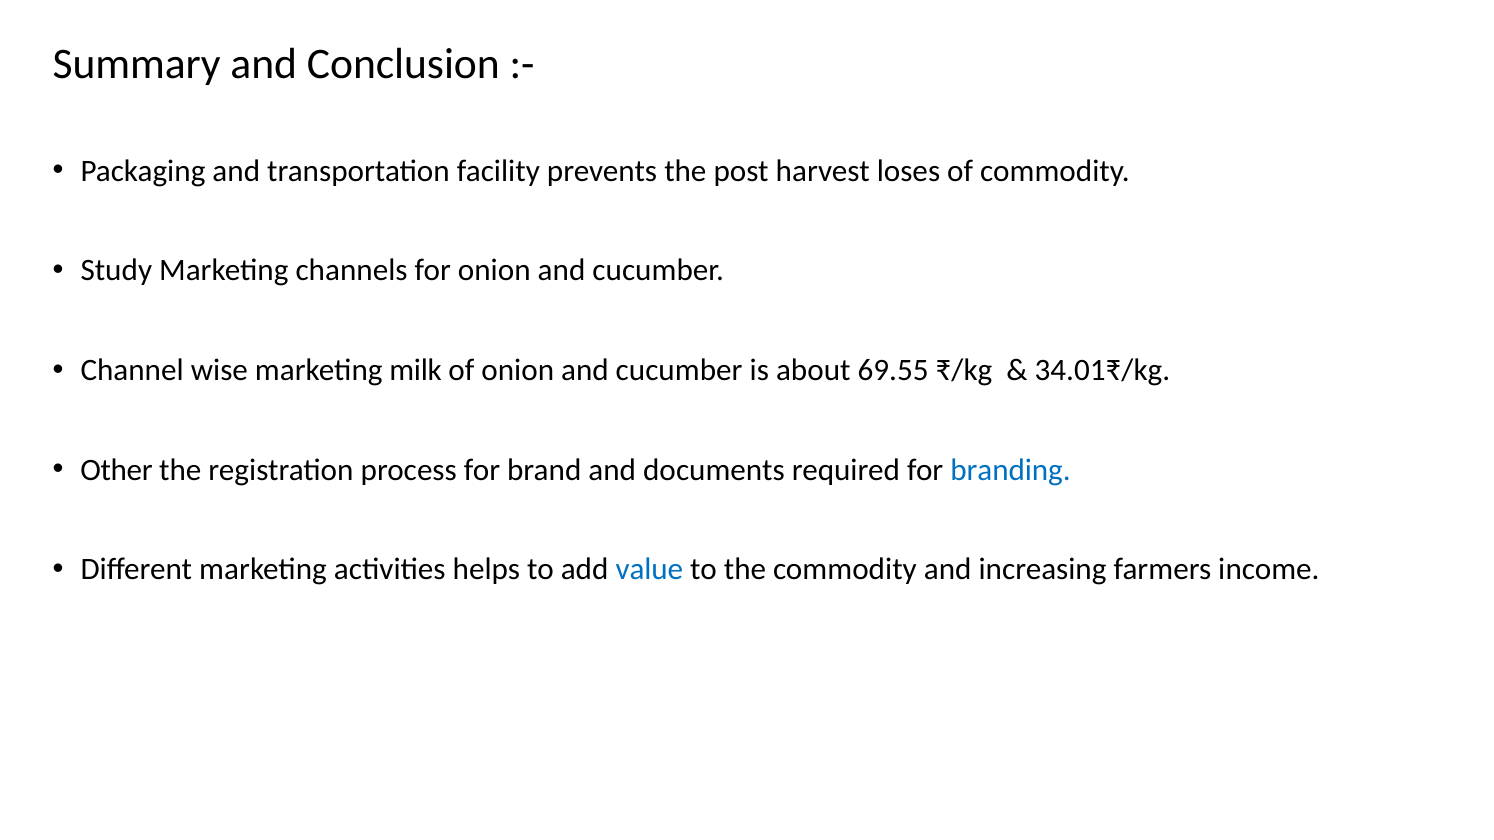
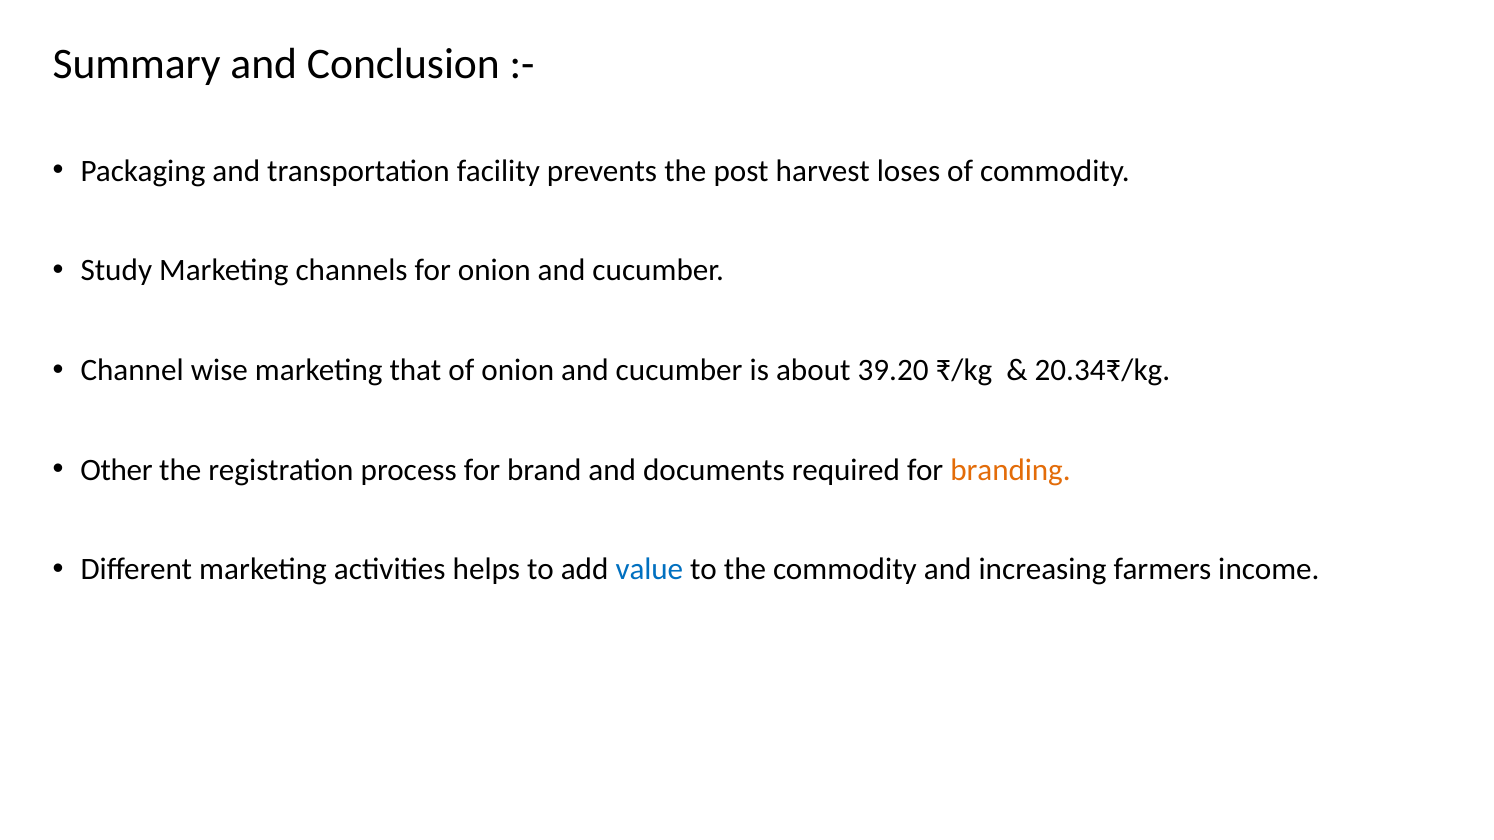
milk: milk -> that (415, 370)
69.55: 69.55 -> 39.20 (893, 370)
34.01₹/kg: 34.01₹/kg -> 20.34₹/kg (1102, 370)
branding colour: blue -> orange (1010, 470)
